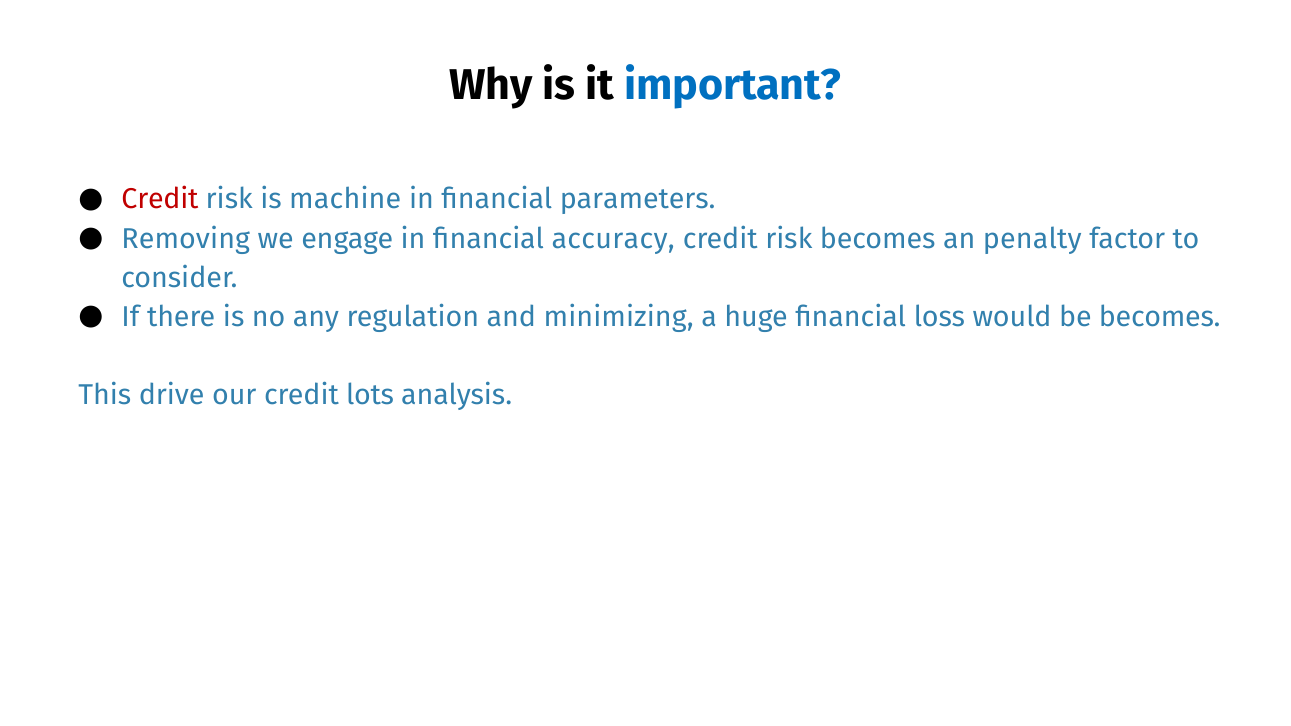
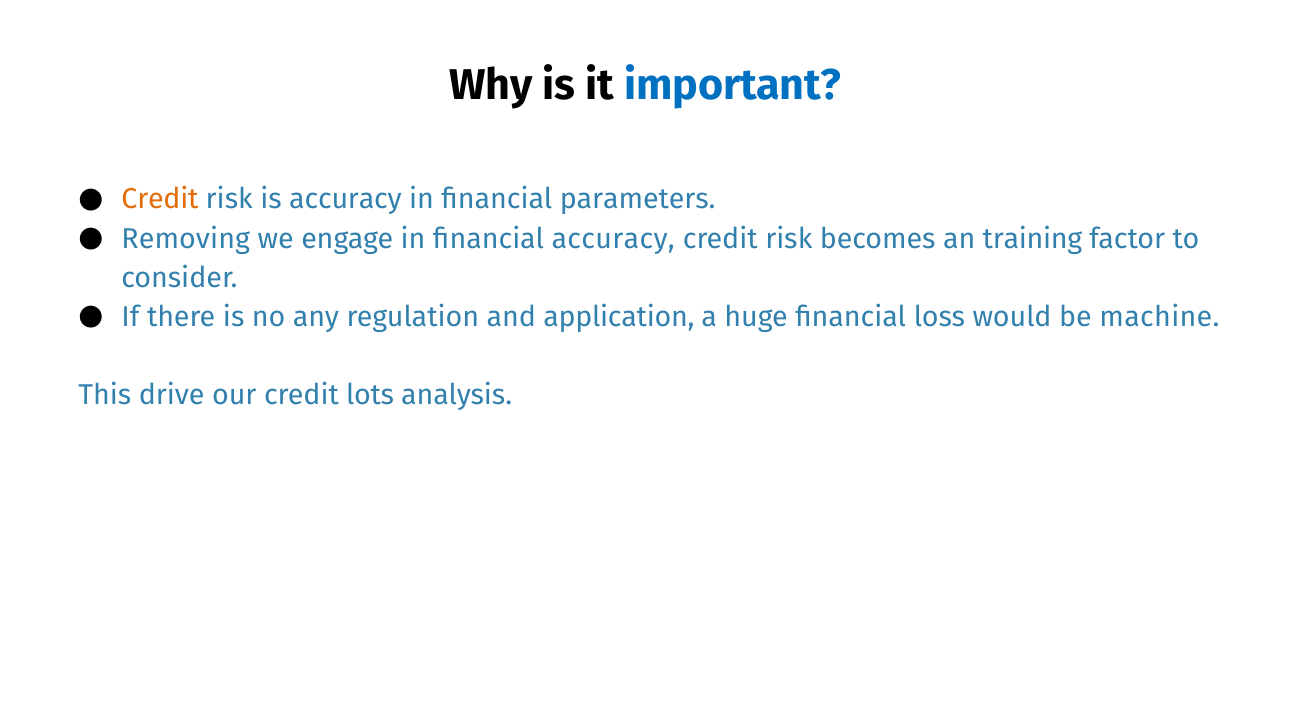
Credit colour: red -> orange (160, 200)
is machine: machine -> accuracy (345, 200)
penalty: penalty -> training (1033, 239)
minimizing: minimizing -> application (619, 317)
be becomes: becomes -> machine (1159, 317)
